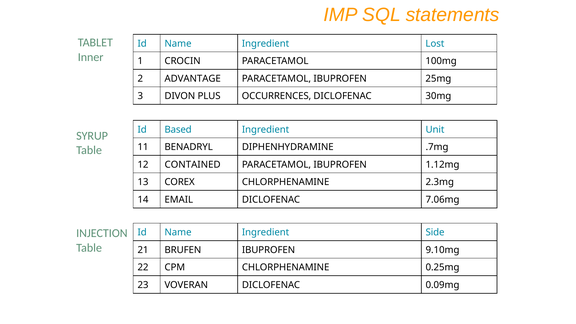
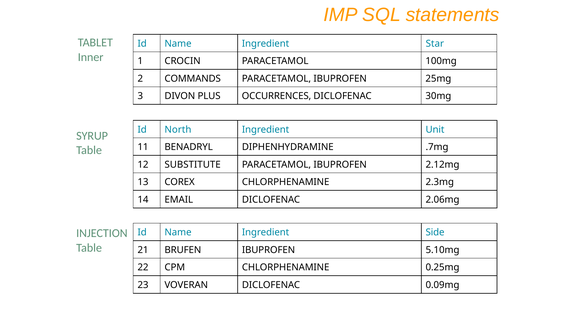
Lost: Lost -> Star (435, 44)
ADVANTAGE: ADVANTAGE -> COMMANDS (193, 79)
Based: Based -> North (178, 130)
CONTAINED: CONTAINED -> SUBSTITUTE (193, 165)
1.12mg: 1.12mg -> 2.12mg (443, 165)
7.06mg: 7.06mg -> 2.06mg (443, 200)
9.10mg: 9.10mg -> 5.10mg (443, 250)
